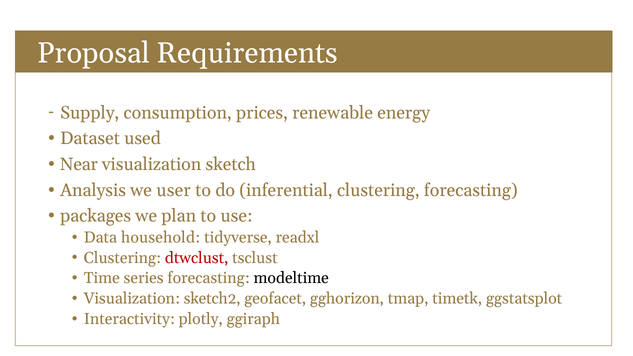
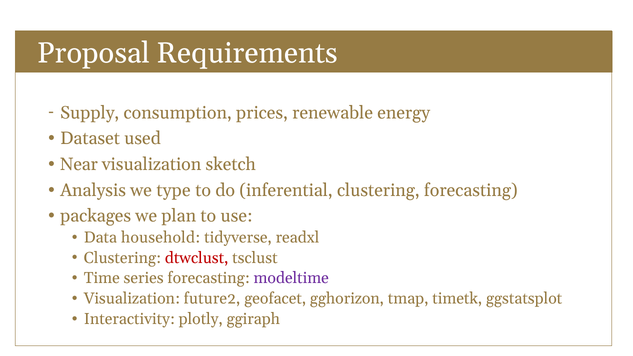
user: user -> type (174, 190)
modeltime colour: black -> purple (291, 278)
sketch2: sketch2 -> future2 (212, 299)
